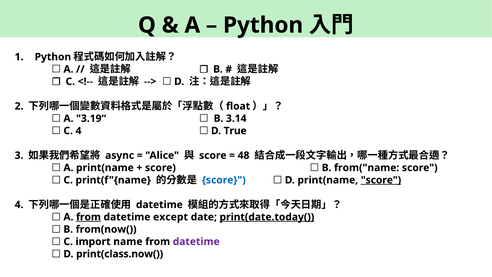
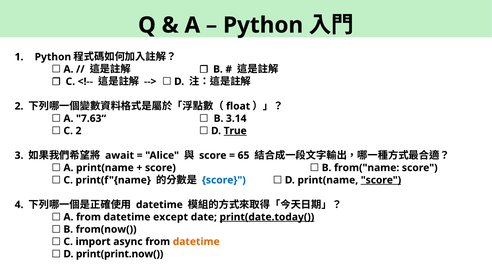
3.19“: 3.19“ -> 7.63“ (91, 118)
True underline: none -> present (235, 131)
C 4: 4 -> 2 (79, 131)
async: async -> await (120, 155)
48: 48 -> 65 (244, 155)
from underline: present -> none (88, 217)
name: name -> async (128, 241)
datetime colour: purple -> orange (196, 241)
print(class.now(: print(class.now( -> print(print.now( (120, 254)
